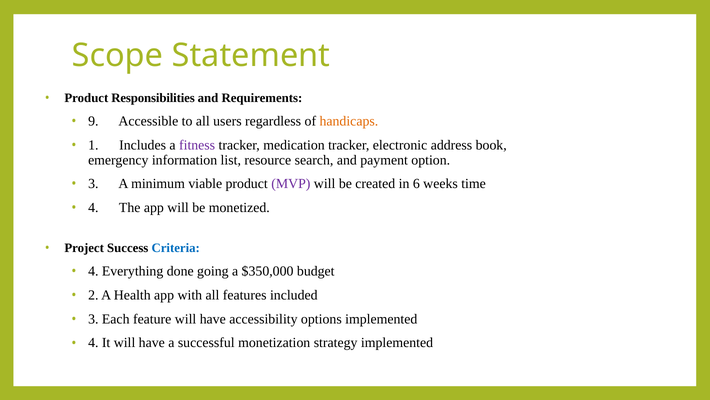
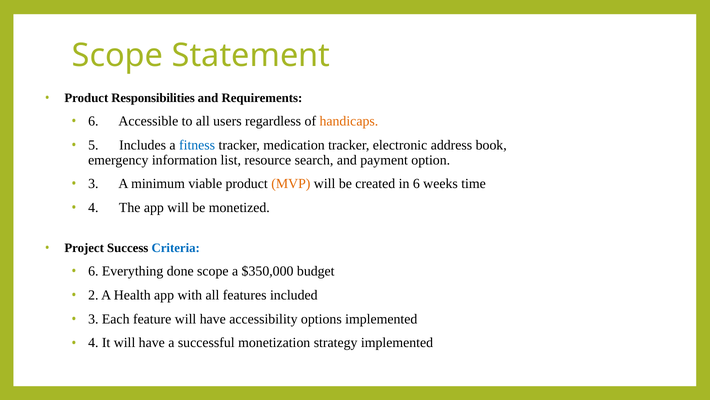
9: 9 -> 6 (93, 121)
1: 1 -> 5 (93, 145)
fitness colour: purple -> blue (197, 145)
MVP colour: purple -> orange (291, 184)
4: 4 -> 6 (93, 271)
done going: going -> scope (213, 271)
